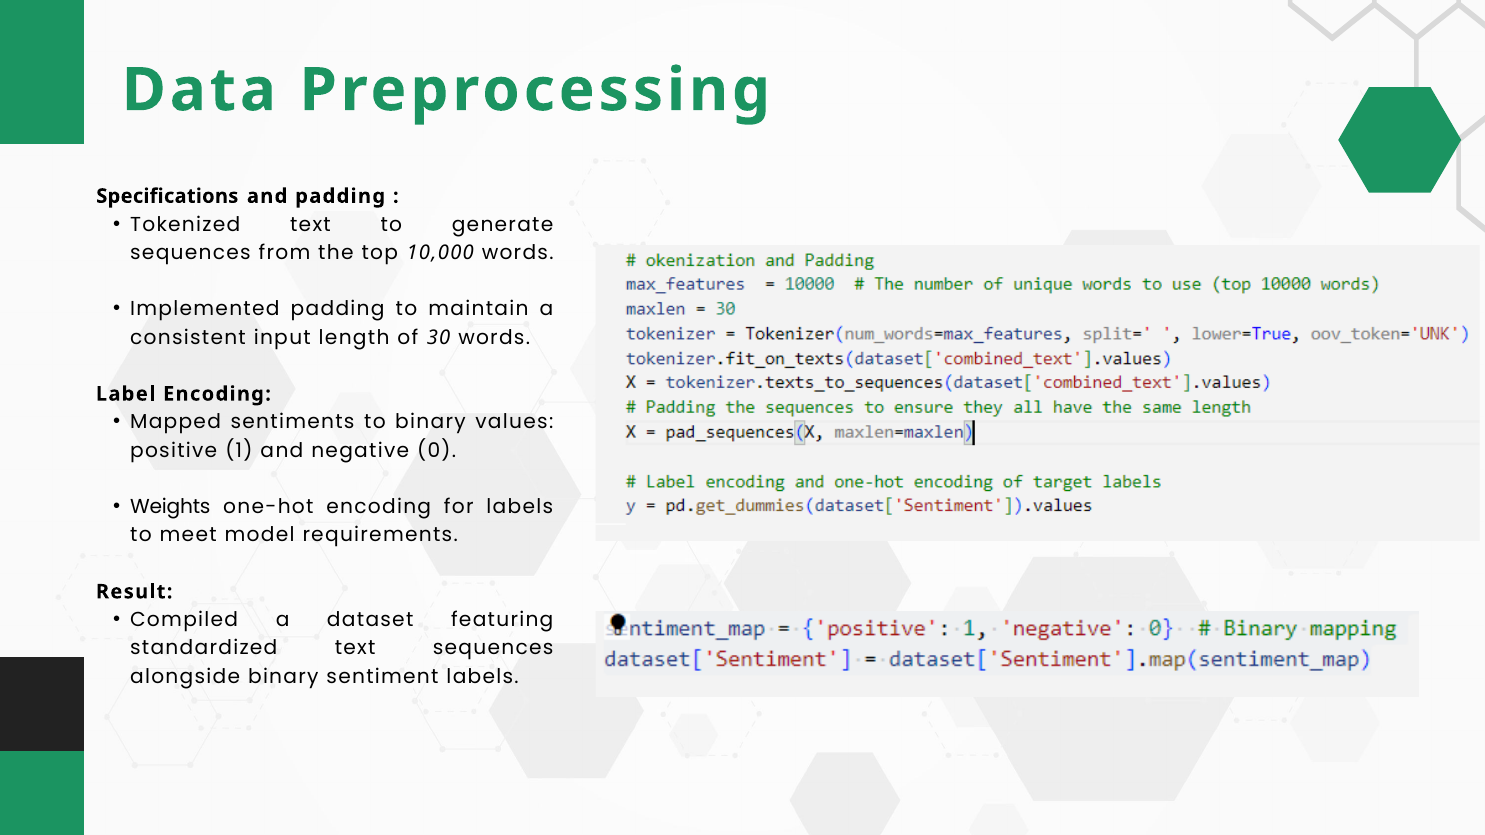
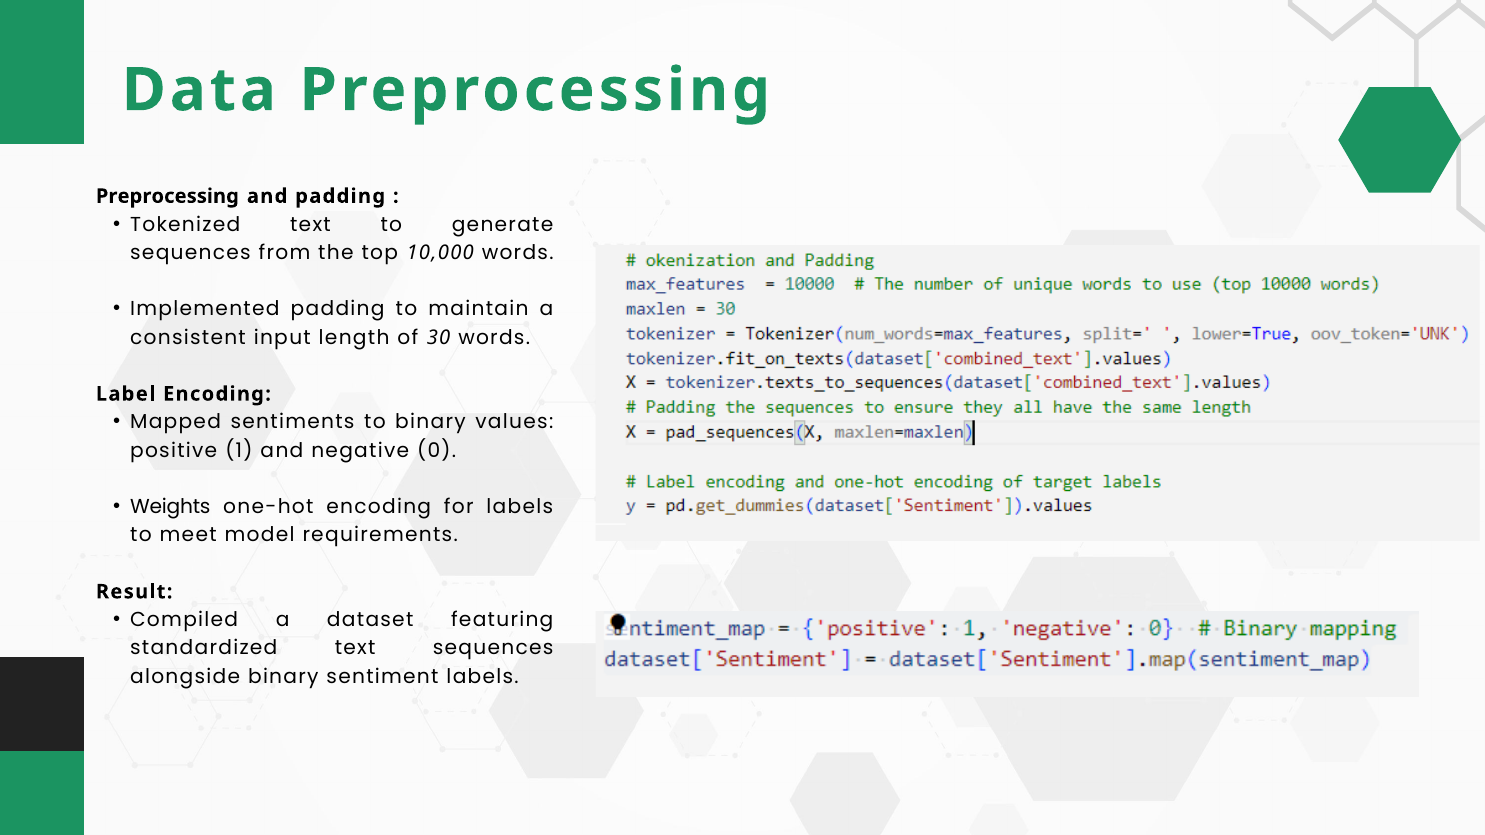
Specifications: Specifications -> Preprocessing (167, 196)
